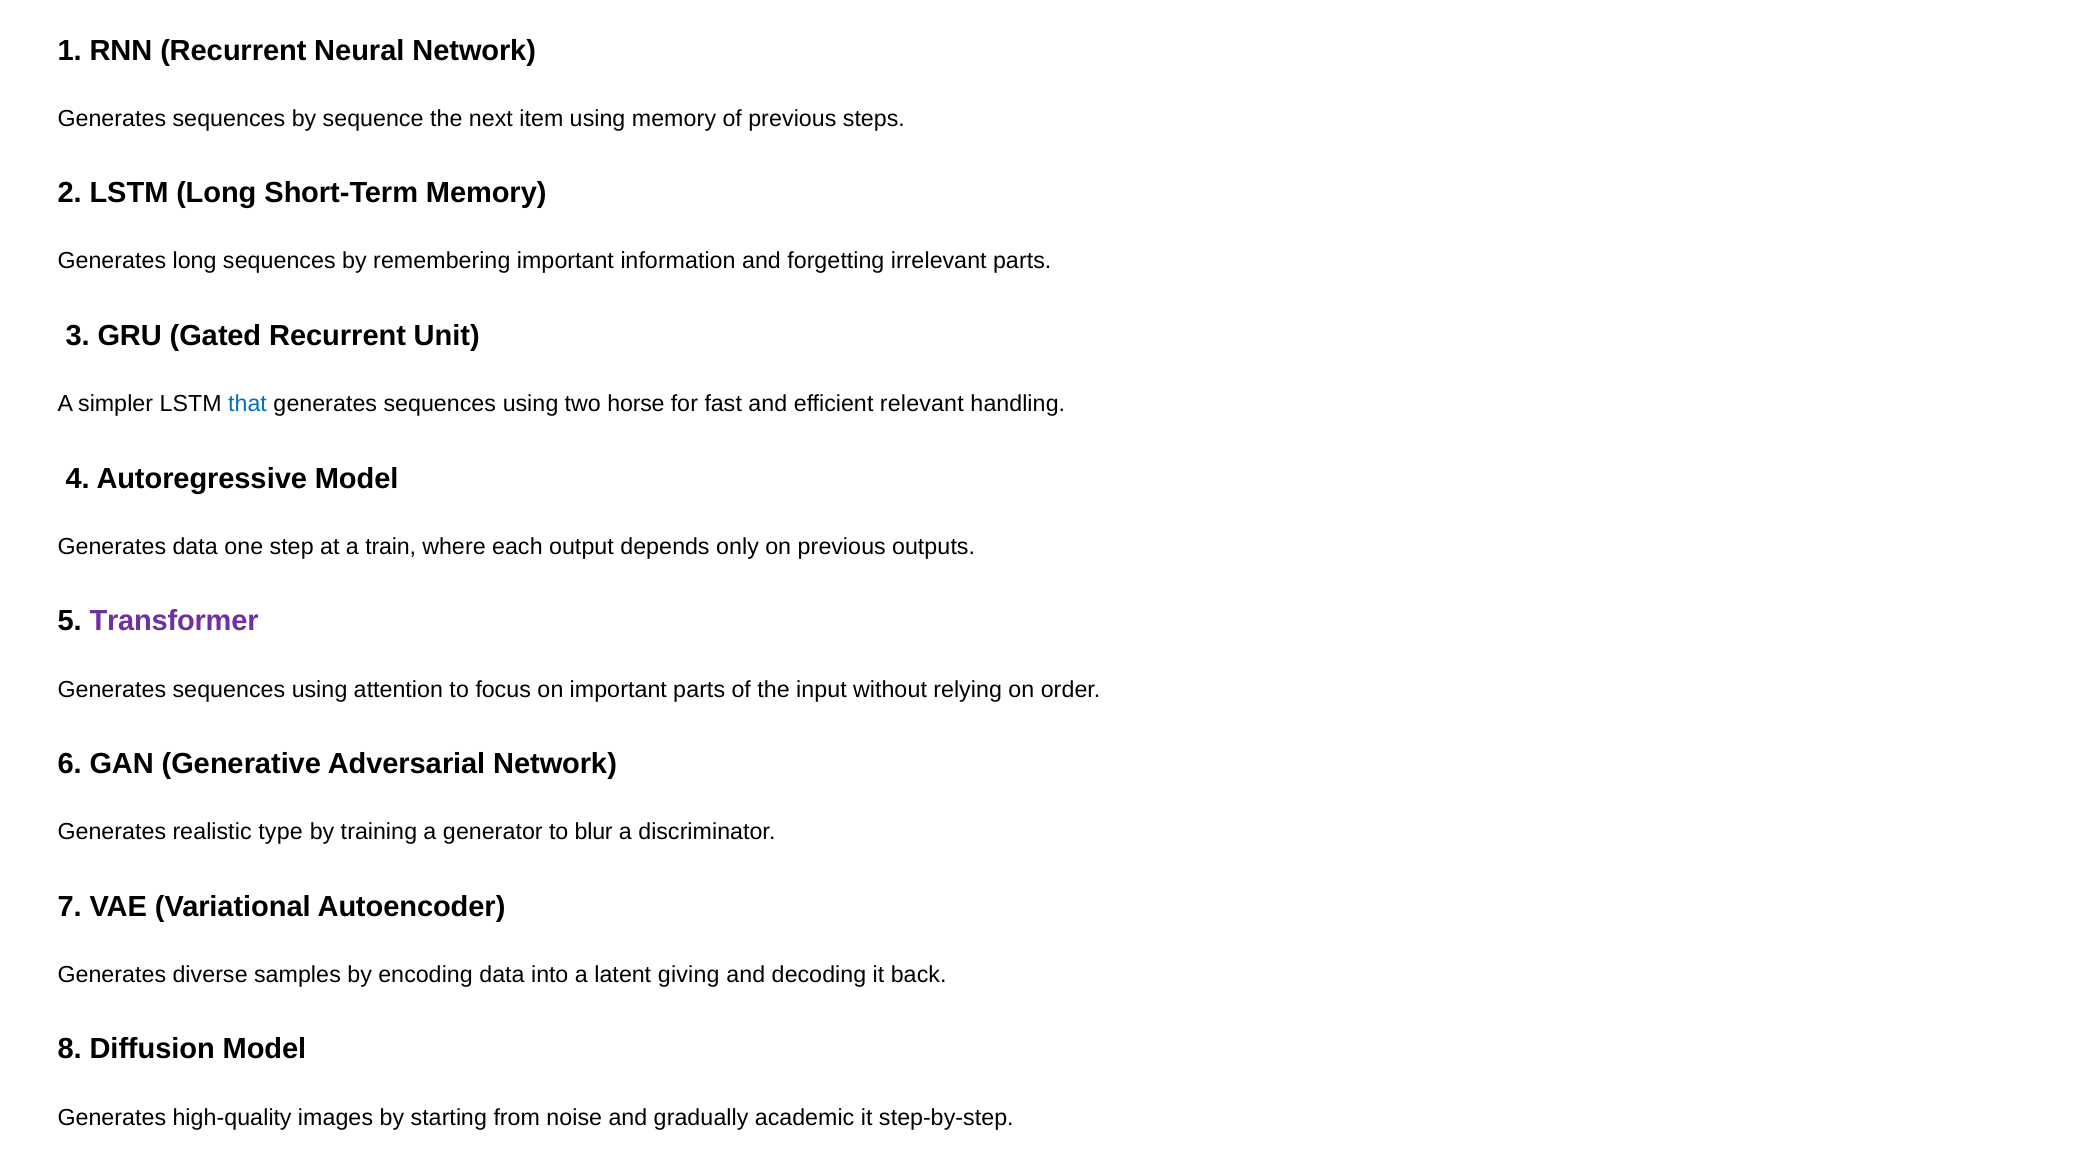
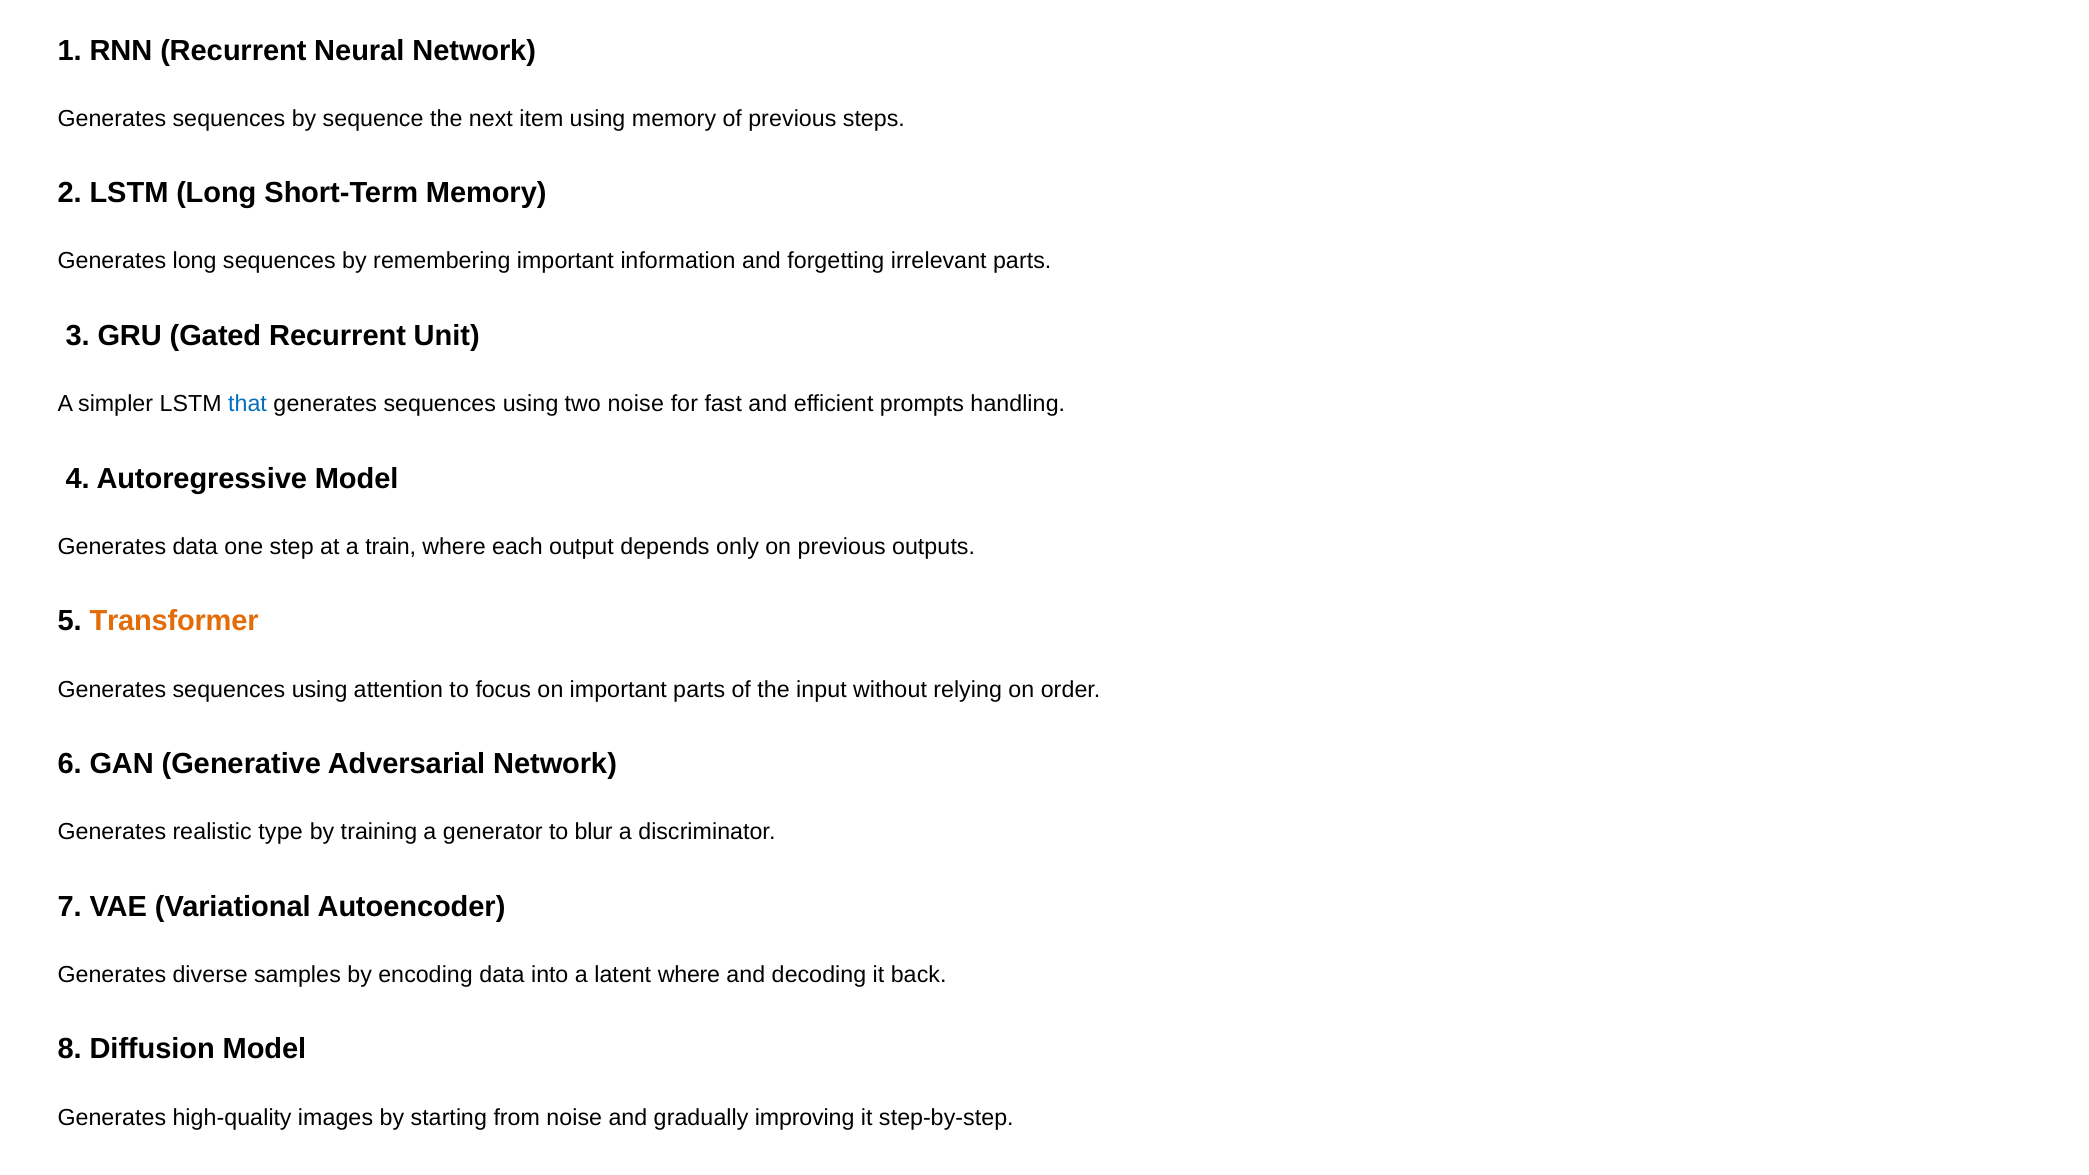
two horse: horse -> noise (636, 404)
relevant: relevant -> prompts (922, 404)
Transformer colour: purple -> orange (174, 621)
latent giving: giving -> where (689, 975)
academic: academic -> improving (805, 1118)
